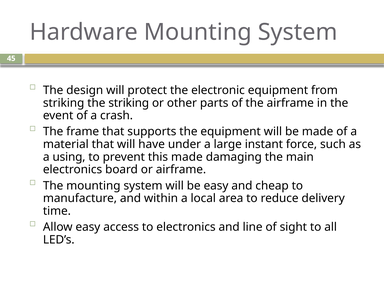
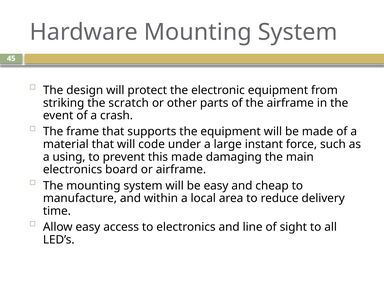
the striking: striking -> scratch (129, 103)
have: have -> code (152, 144)
